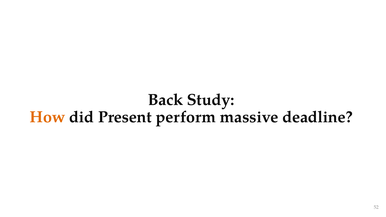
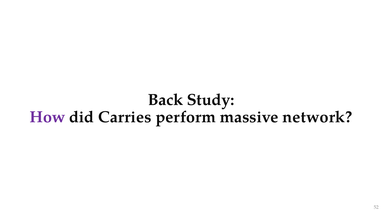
How colour: orange -> purple (47, 117)
Present: Present -> Carries (125, 117)
deadline: deadline -> network (317, 117)
